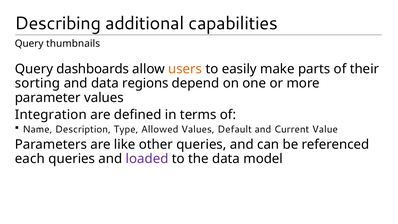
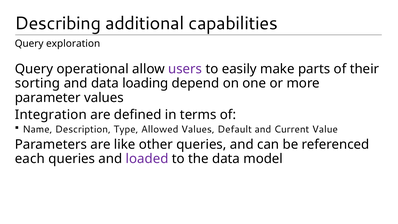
thumbnails: thumbnails -> exploration (73, 44)
dashboards: dashboards -> operational (93, 69)
users colour: orange -> purple (185, 69)
regions: regions -> loading (145, 83)
